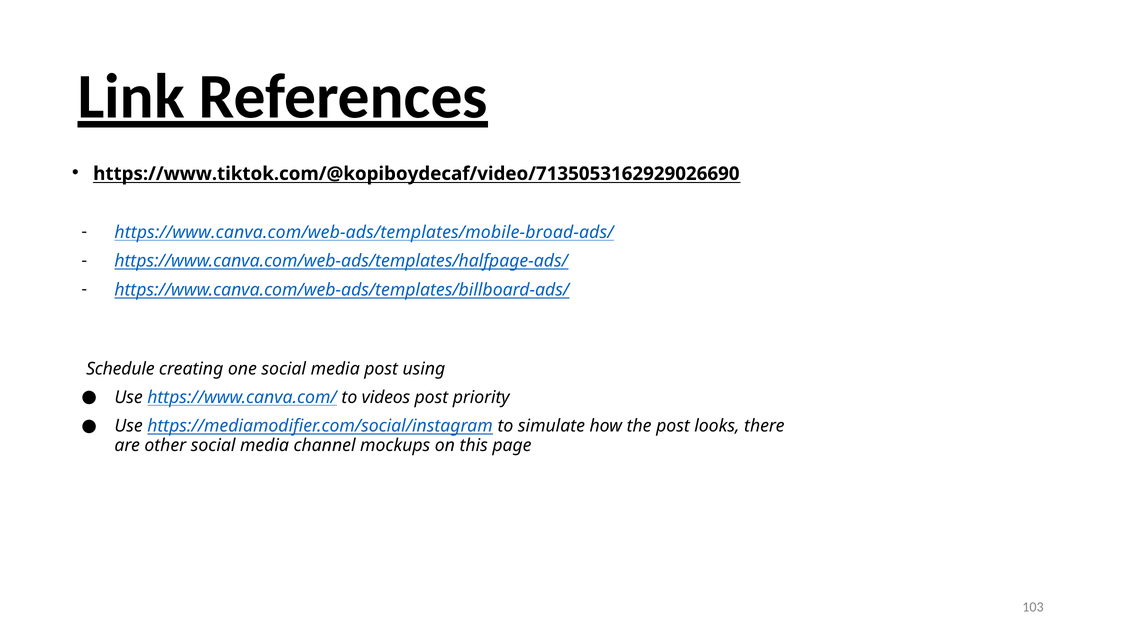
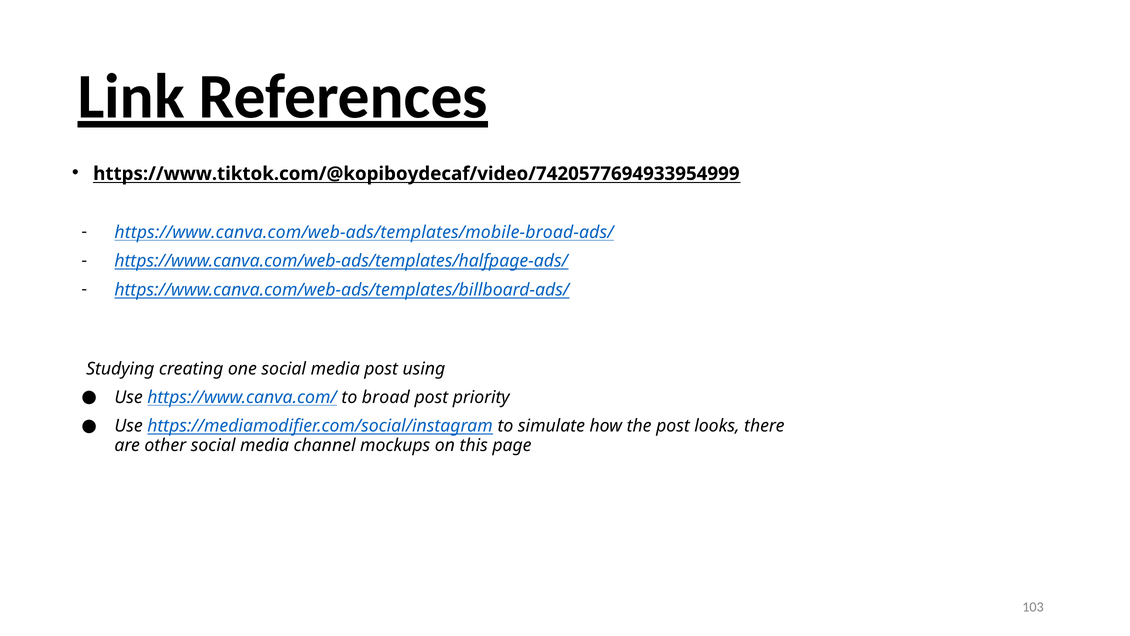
https://www.tiktok.com/@kopiboydecaf/video/7135053162929026690: https://www.tiktok.com/@kopiboydecaf/video/7135053162929026690 -> https://www.tiktok.com/@kopiboydecaf/video/7420577694933954999 (416, 174)
Schedule: Schedule -> Studying (120, 369)
videos: videos -> broad (386, 397)
